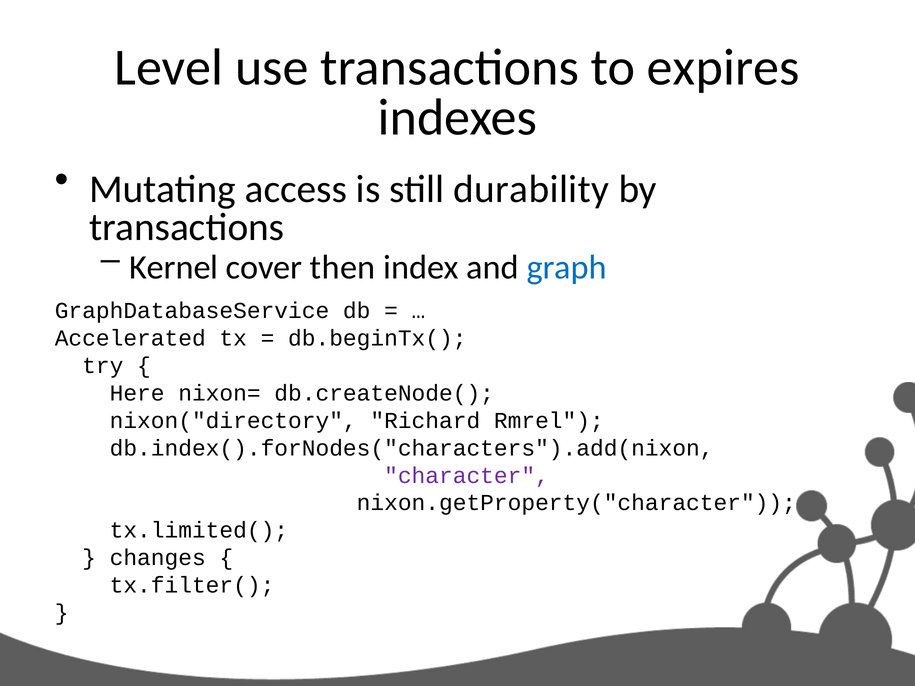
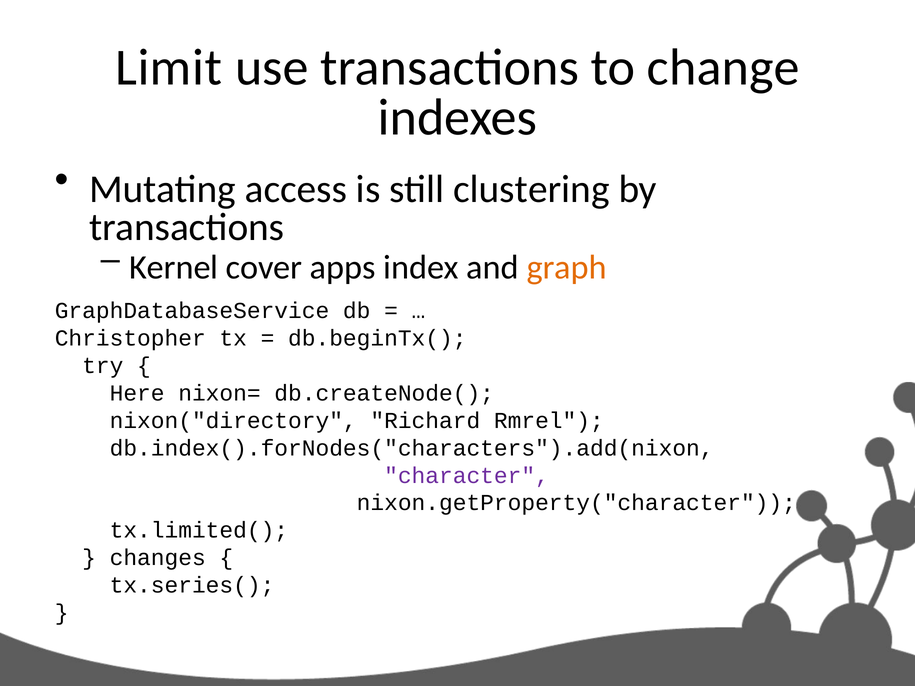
Level: Level -> Limit (169, 67)
expires: expires -> change (723, 67)
durability: durability -> clustering (531, 190)
then: then -> apps (343, 268)
graph colour: blue -> orange (567, 268)
Accelerated: Accelerated -> Christopher (130, 338)
tx.filter(: tx.filter( -> tx.series( (192, 585)
